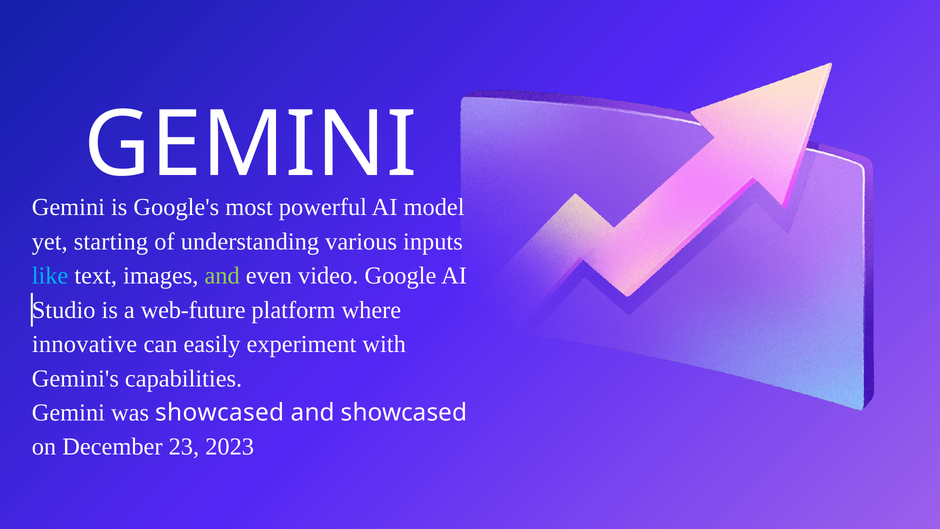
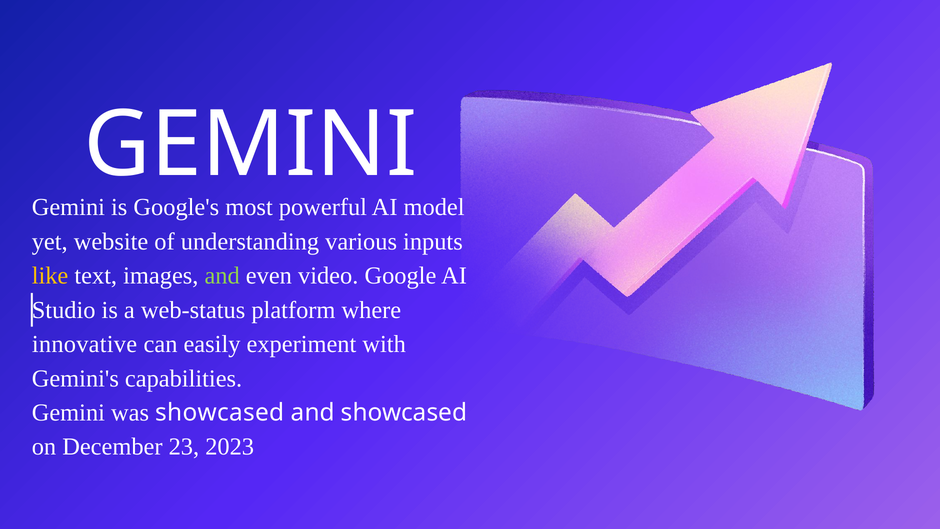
starting: starting -> website (111, 242)
like colour: light blue -> yellow (50, 276)
web-future: web-future -> web-status (193, 310)
